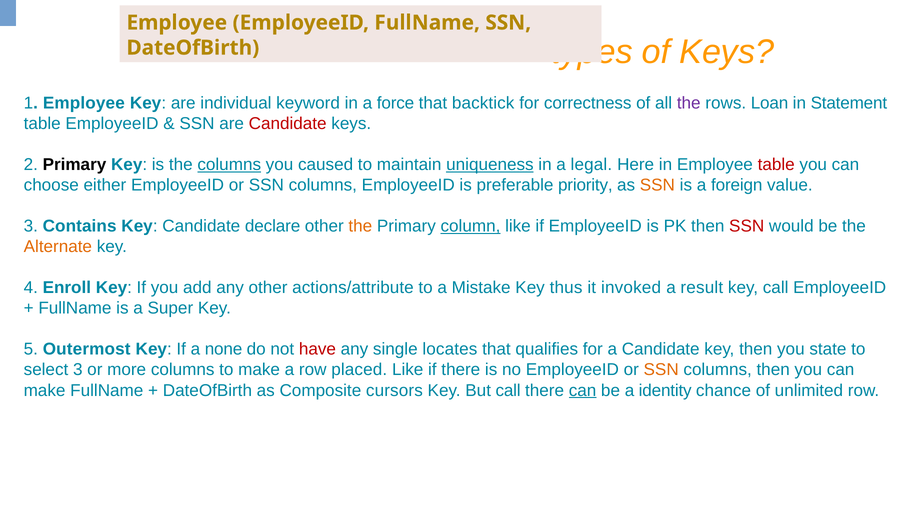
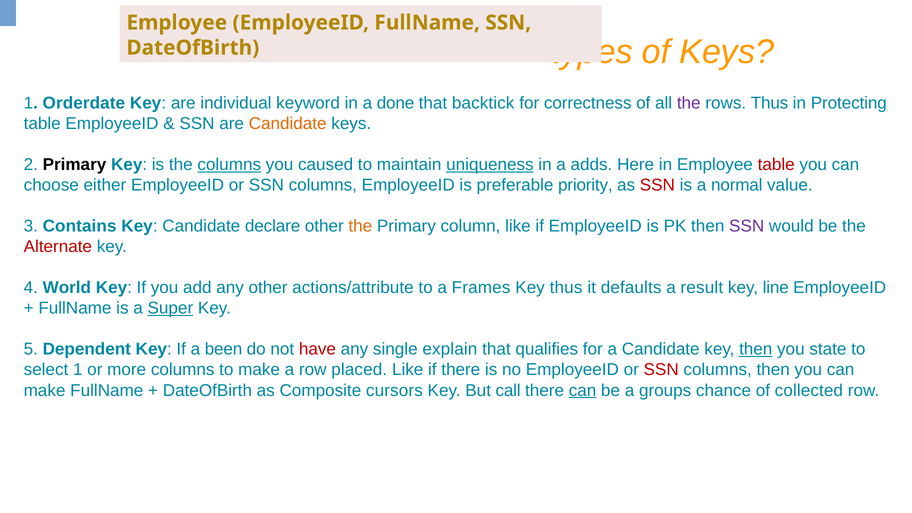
1 Employee: Employee -> Orderdate (84, 103)
force: force -> done (396, 103)
rows Loan: Loan -> Thus (770, 103)
Statement: Statement -> Protecting (849, 103)
Candidate colour: red -> orange (288, 124)
legal: legal -> adds (591, 165)
SSN colour: orange -> red (657, 185)
foreign: foreign -> normal (737, 185)
column underline: present -> none (470, 226)
SSN colour: red -> purple (747, 226)
Alternate colour: orange -> red (58, 247)
Enroll: Enroll -> World (67, 288)
Mistake: Mistake -> Frames (481, 288)
invoked: invoked -> defaults (631, 288)
key call: call -> line (776, 288)
Super underline: none -> present (170, 308)
Outermost: Outermost -> Dependent (87, 349)
none: none -> been (224, 349)
locates: locates -> explain (450, 349)
then underline: none -> present (756, 349)
select 3: 3 -> 1 (78, 370)
SSN colour: orange -> red (661, 370)
identity: identity -> groups (665, 390)
unlimited: unlimited -> collected (809, 390)
